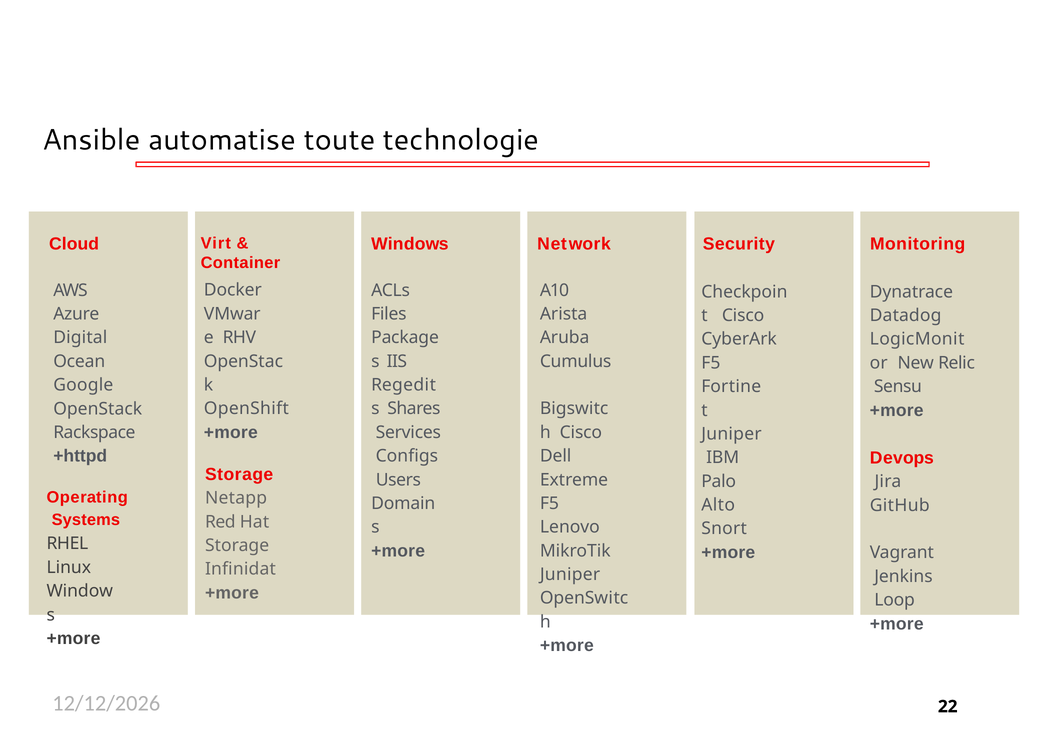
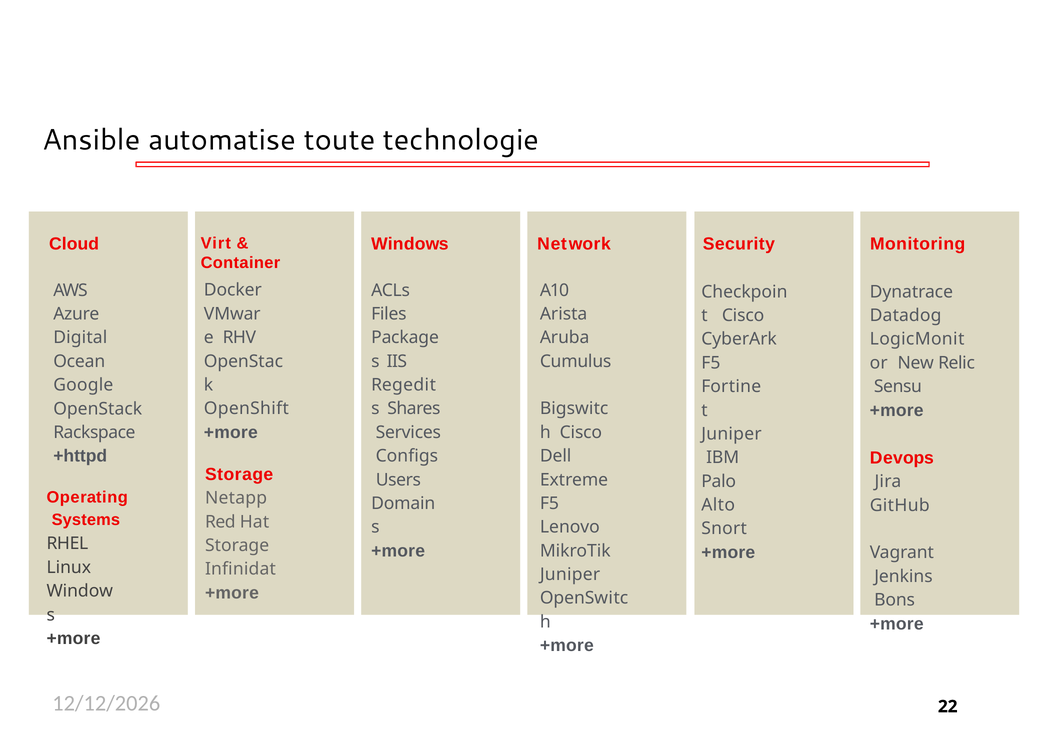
Loop: Loop -> Bons (895, 600)
